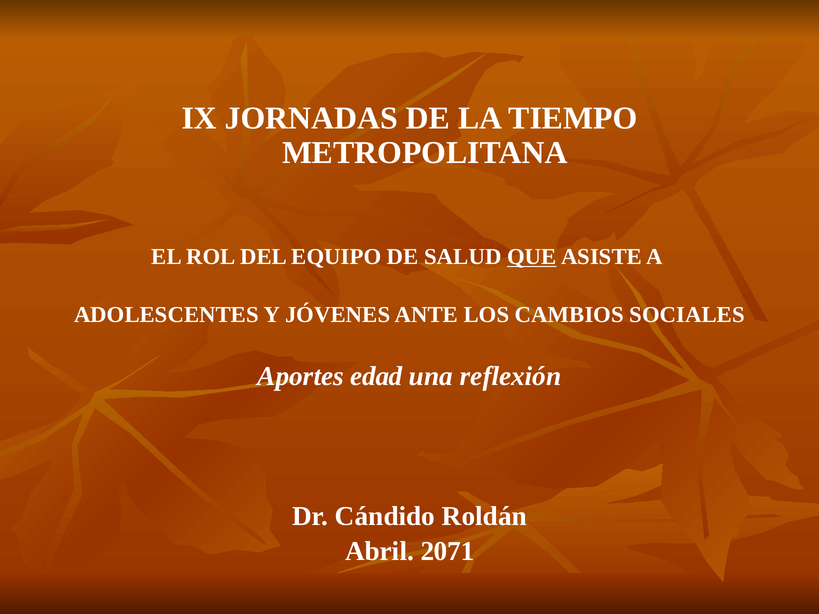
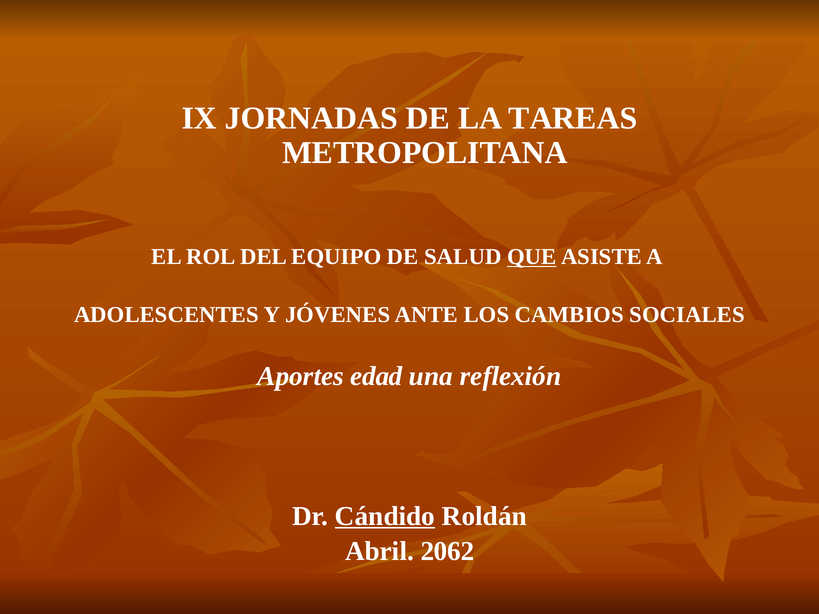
TIEMPO: TIEMPO -> TAREAS (573, 118)
Cándido underline: none -> present (385, 516)
2071: 2071 -> 2062 (447, 551)
